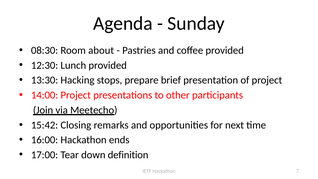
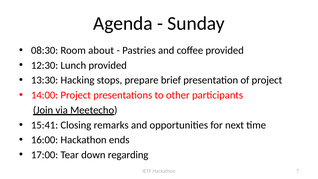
15:42: 15:42 -> 15:41 (45, 125)
definition: definition -> regarding (128, 155)
